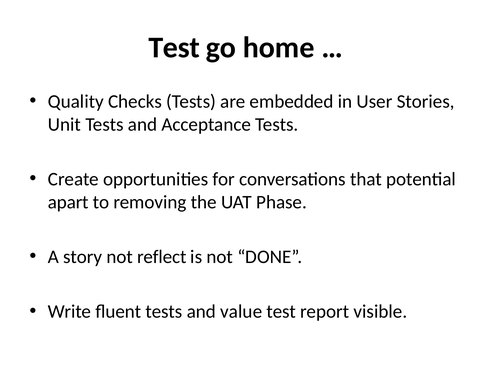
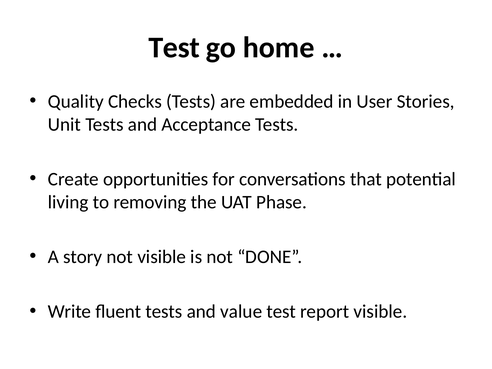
apart: apart -> living (68, 202)
not reflect: reflect -> visible (162, 257)
